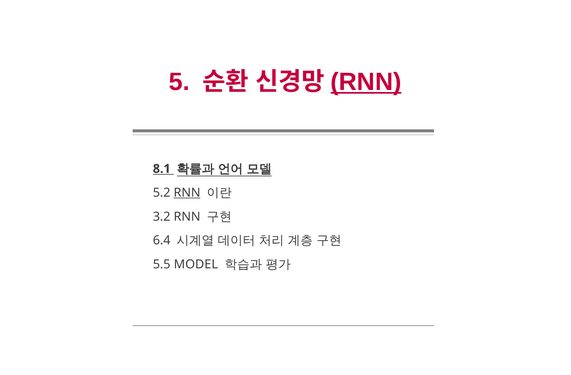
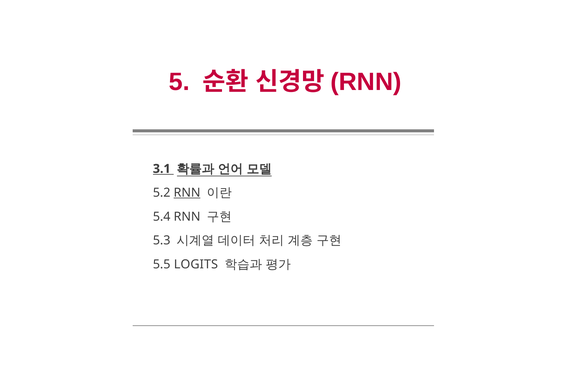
RNN underline: present -> none (366, 82)
8.1: 8.1 -> 3.1 (162, 169)
3.2: 3.2 -> 5.4 (162, 217)
6.4: 6.4 -> 5.3 (162, 240)
MODEL: MODEL -> LOGITS (196, 264)
